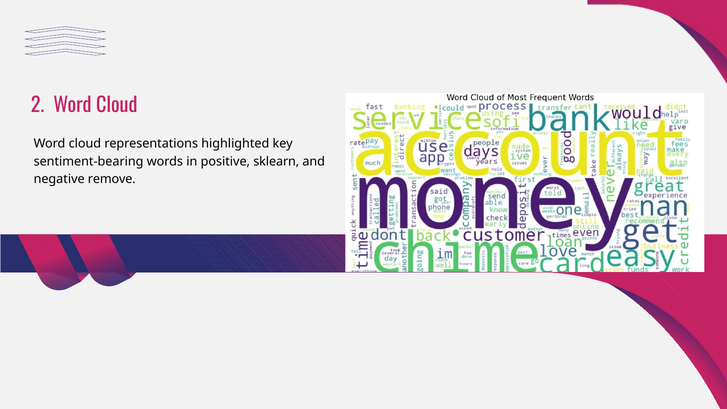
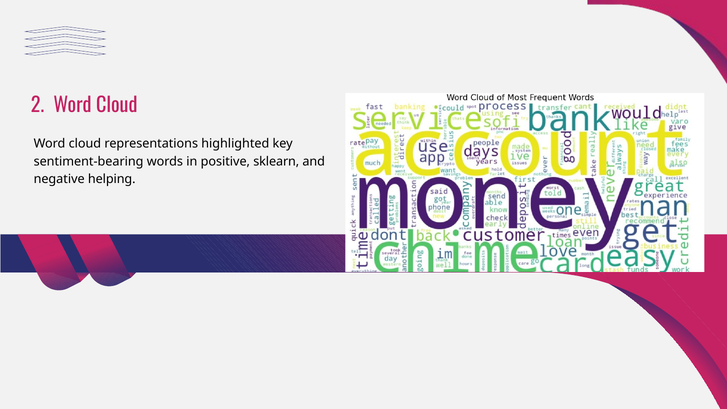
remove: remove -> helping (112, 179)
